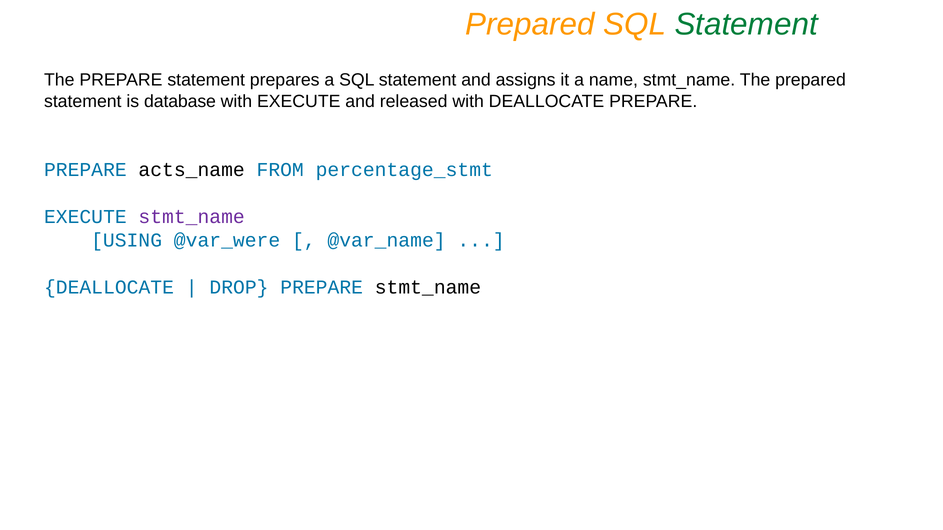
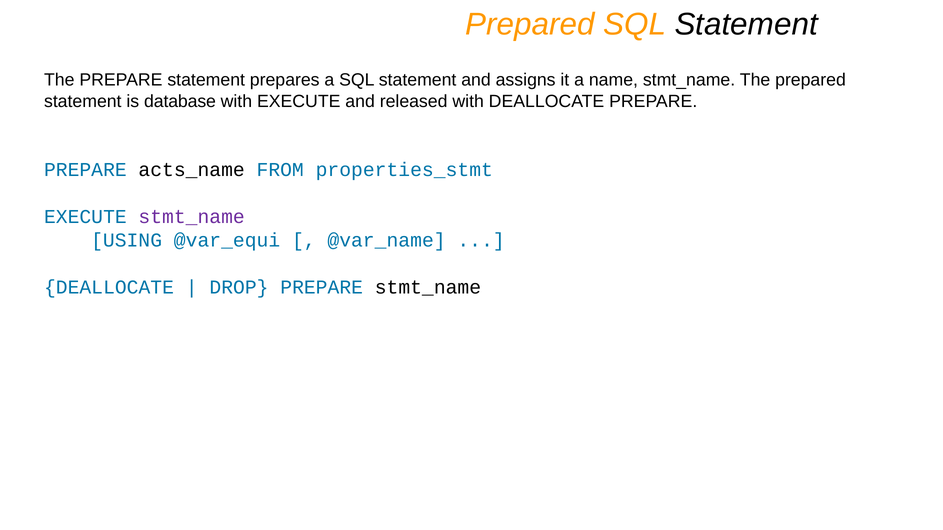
Statement colour: green -> black (746, 25)
percentage_stmt: percentage_stmt -> properties_stmt (404, 170)
@var_were: @var_were -> @var_equi (227, 240)
